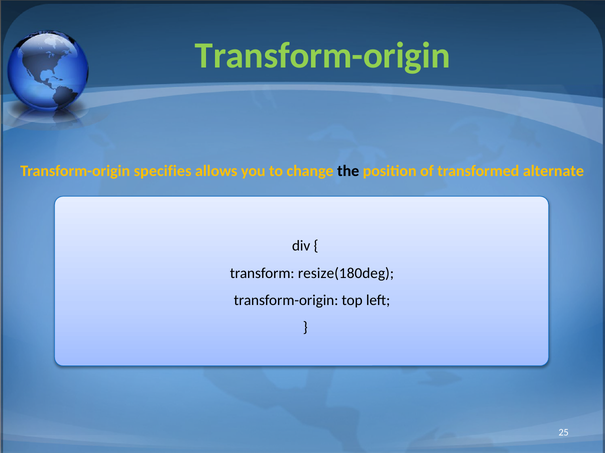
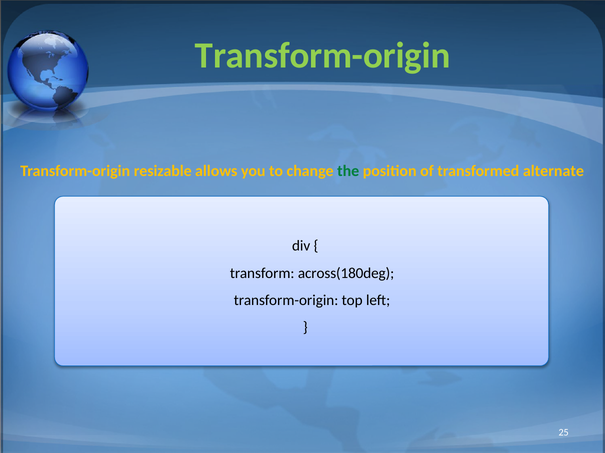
specifies: specifies -> resizable (163, 171)
the colour: black -> green (348, 171)
resize(180deg: resize(180deg -> across(180deg (346, 273)
